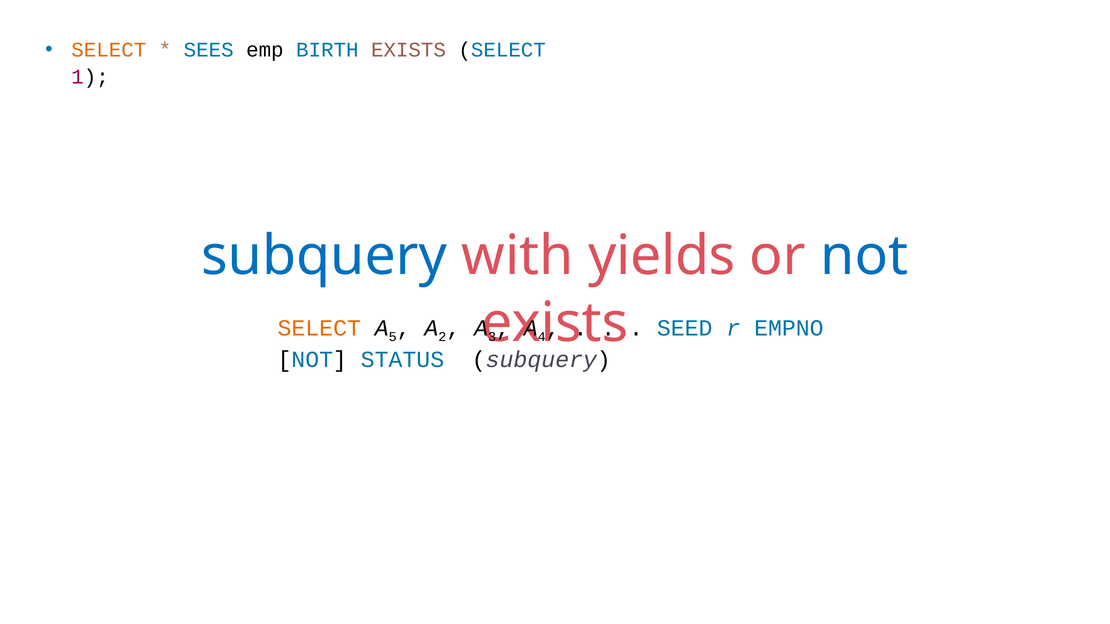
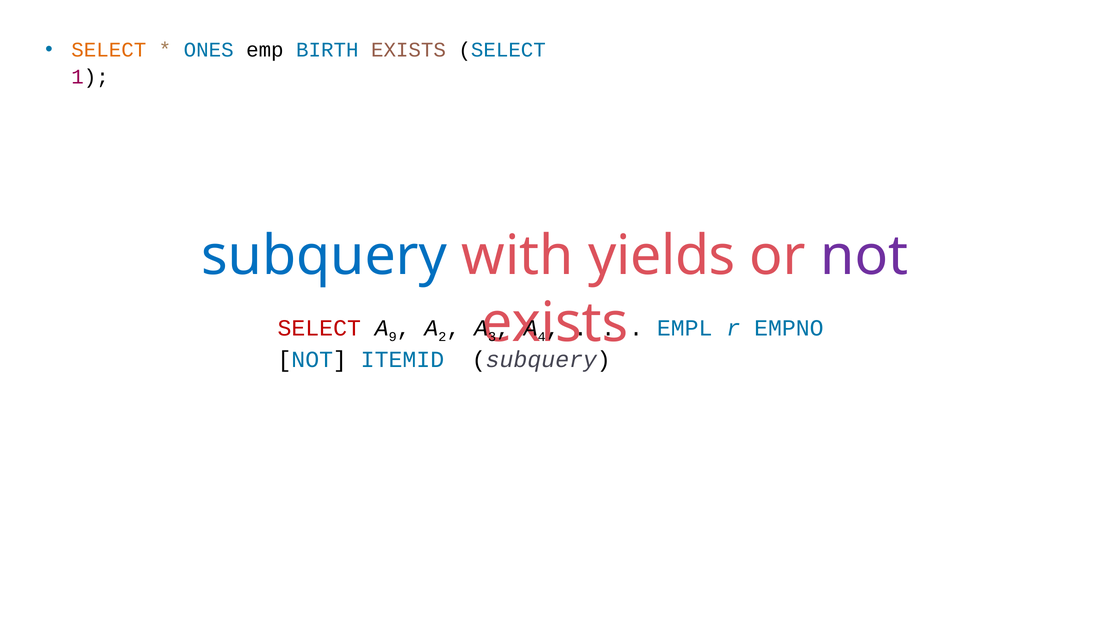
SEES: SEES -> ONES (209, 50)
not colour: blue -> purple (864, 256)
SELECT colour: orange -> red (319, 328)
5: 5 -> 9 (393, 337)
SEED: SEED -> EMPL (685, 328)
STATUS: STATUS -> ITEMID (402, 360)
